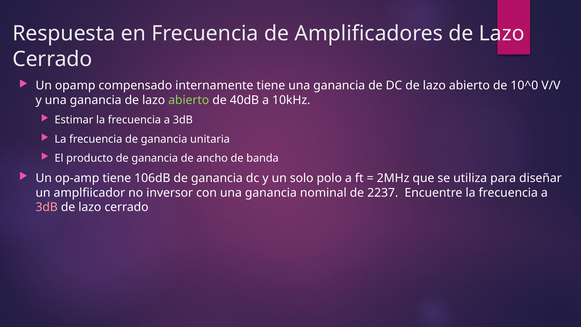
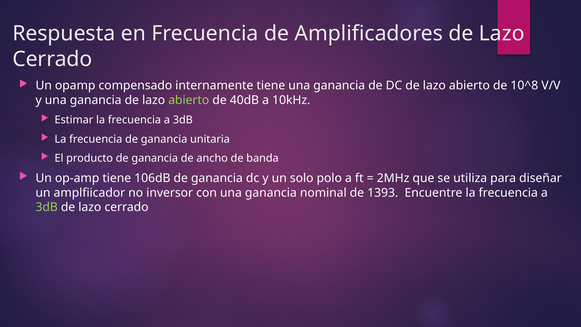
10^0: 10^0 -> 10^8 (524, 86)
2237: 2237 -> 1393 (383, 193)
3dB colour: pink -> light green (47, 207)
